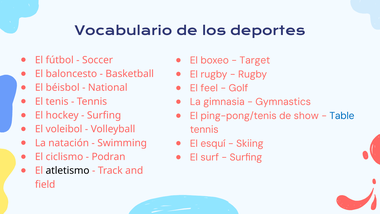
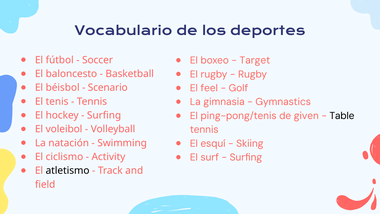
National: National -> Scenario (108, 88)
show: show -> given (306, 116)
Table colour: blue -> black (342, 116)
Podran: Podran -> Activity (108, 157)
